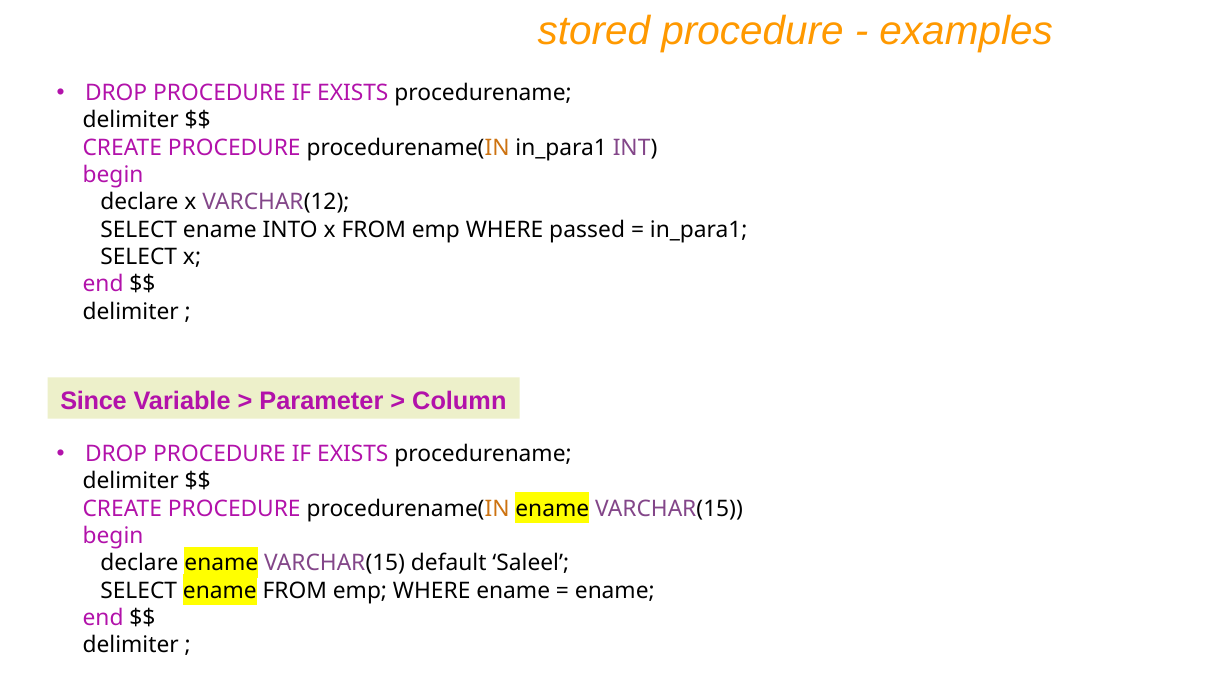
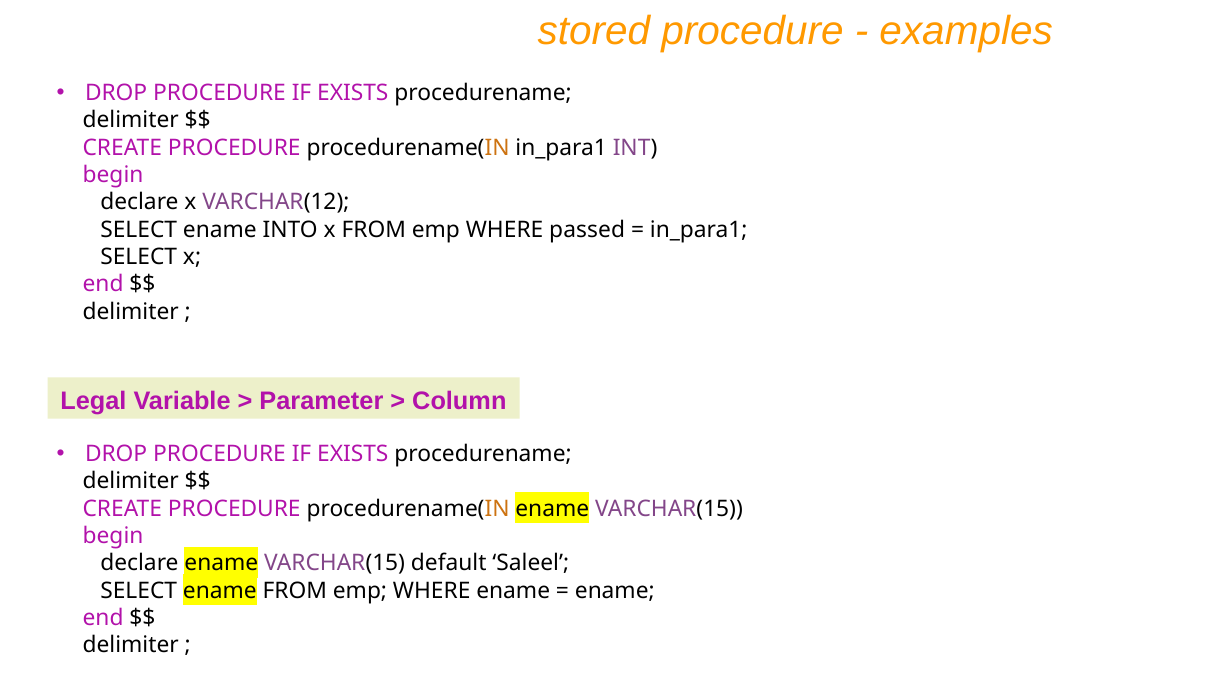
Since: Since -> Legal (93, 401)
